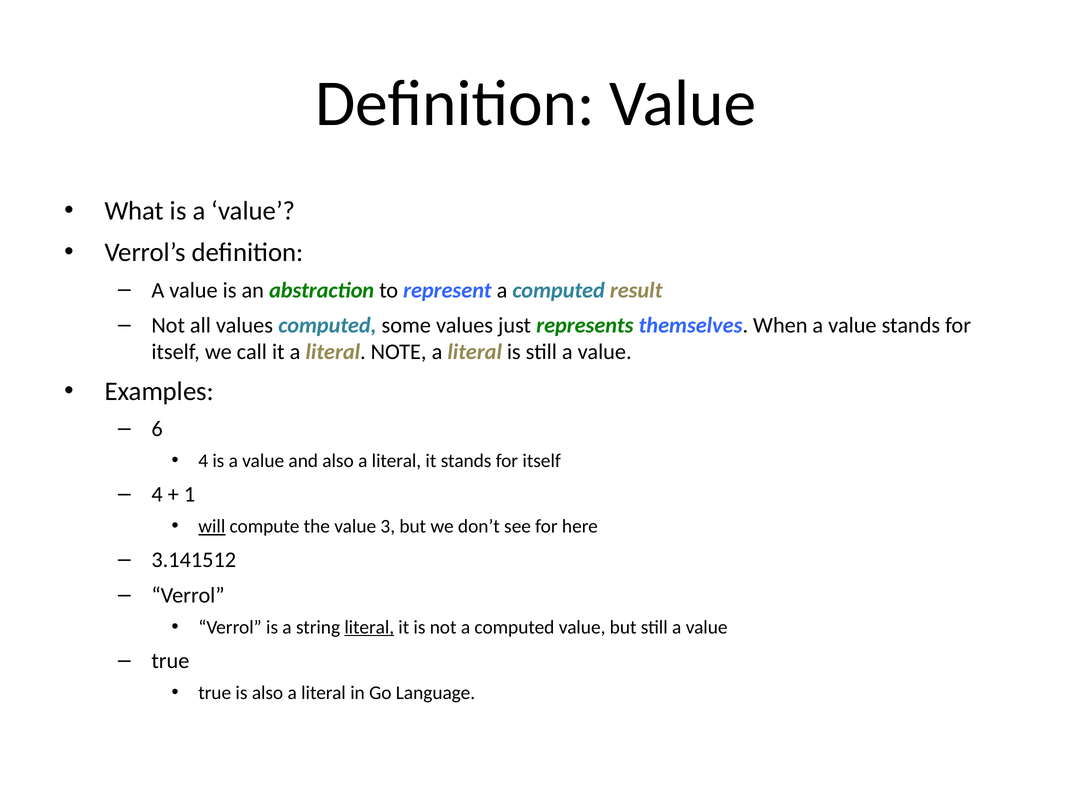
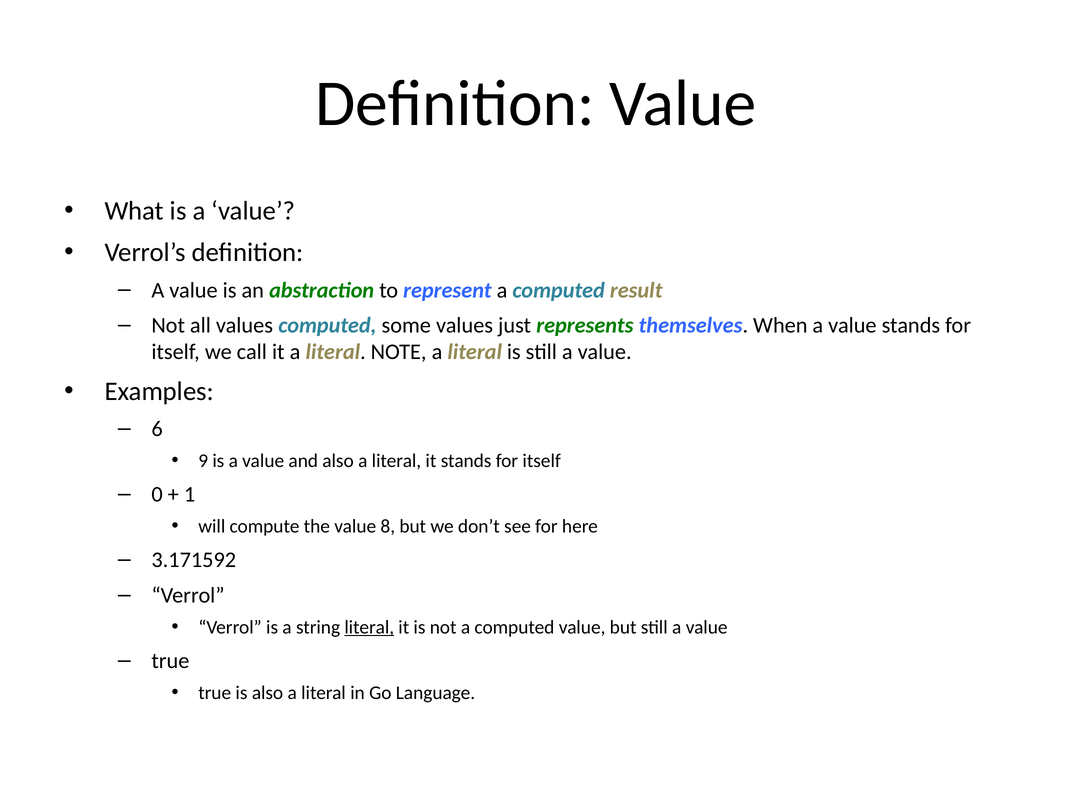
4: 4 -> 9 (203, 461)
4: 4 -> 0 (157, 494)
will underline: present -> none (212, 526)
3: 3 -> 8 (388, 526)
3.141512: 3.141512 -> 3.171592 (194, 560)
